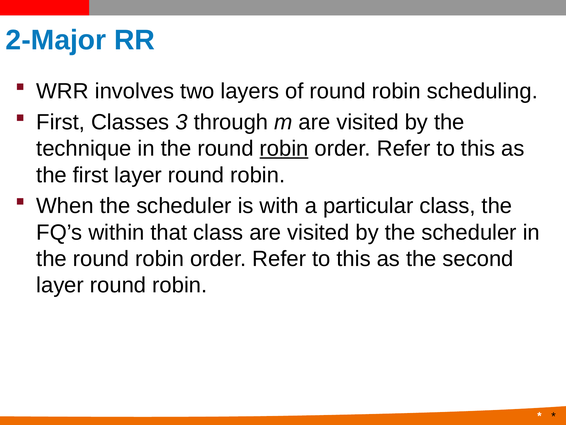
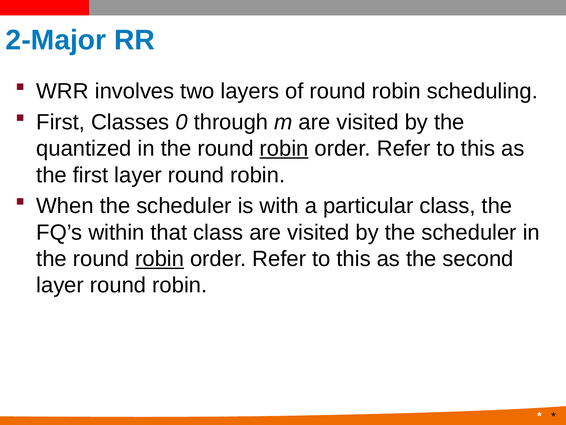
3: 3 -> 0 (182, 122)
technique: technique -> quantized (84, 148)
robin underline: none -> present (160, 259)
